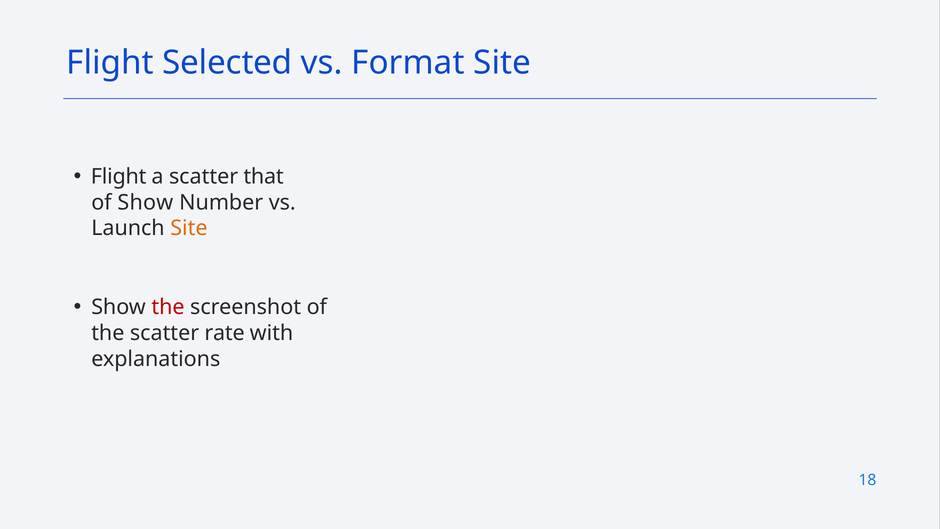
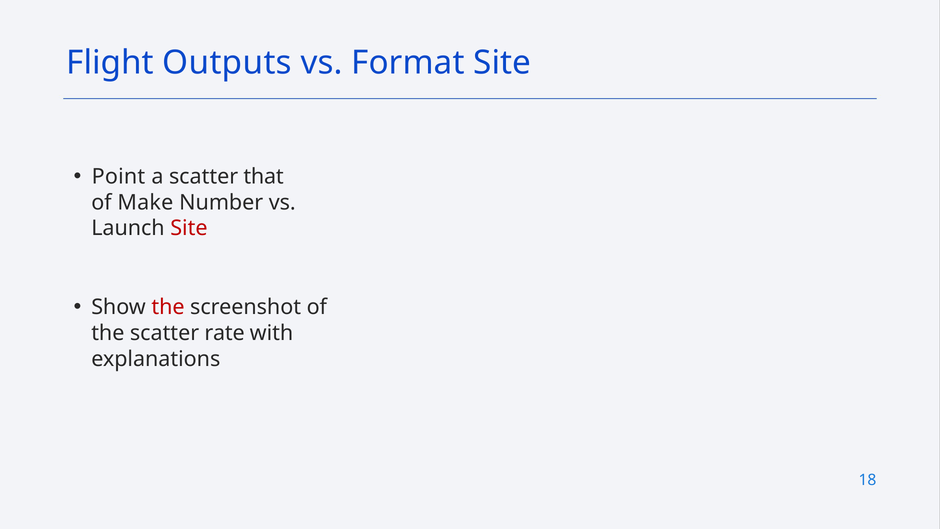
Selected: Selected -> Outputs (227, 63)
Flight: Flight -> Point (118, 176)
of Show: Show -> Make (145, 202)
Site colour: orange -> red (189, 228)
